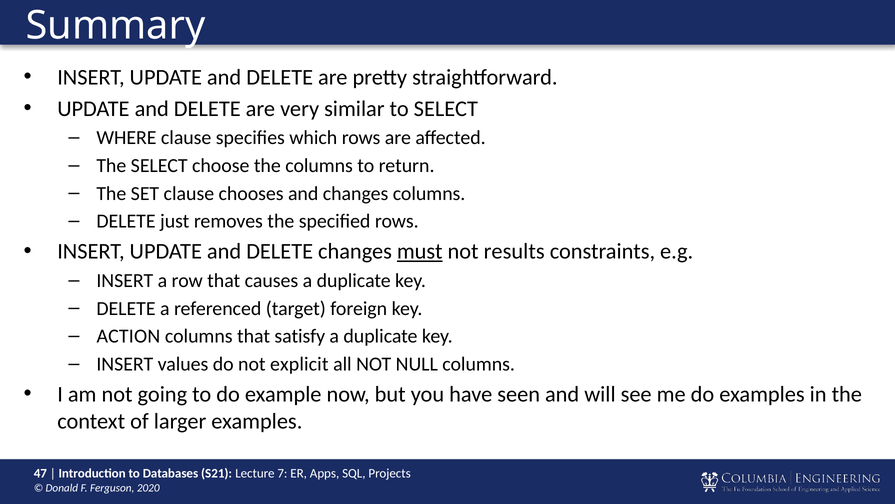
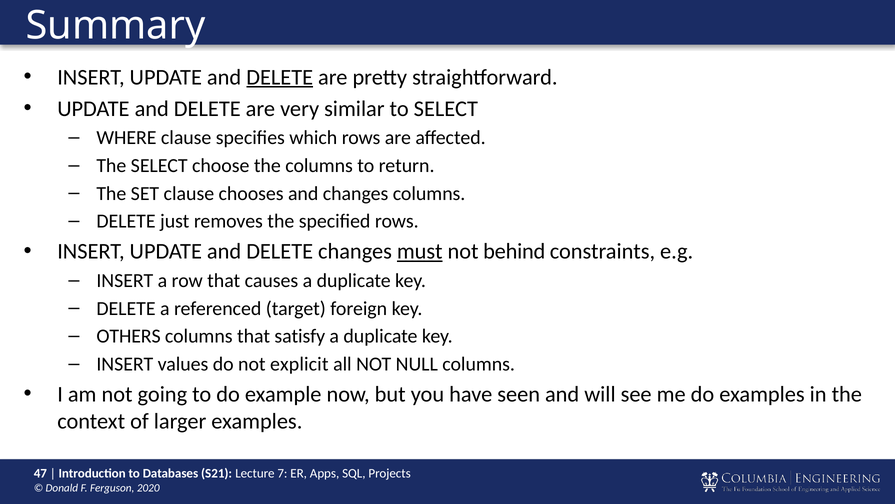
DELETE underline: none -> present (280, 77)
results: results -> behind (514, 251)
ACTION: ACTION -> OTHERS (129, 336)
